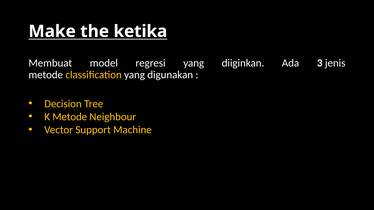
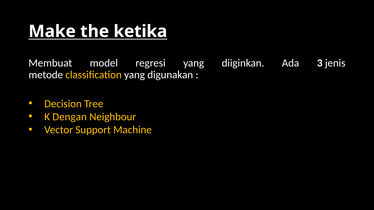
K Metode: Metode -> Dengan (70, 117)
